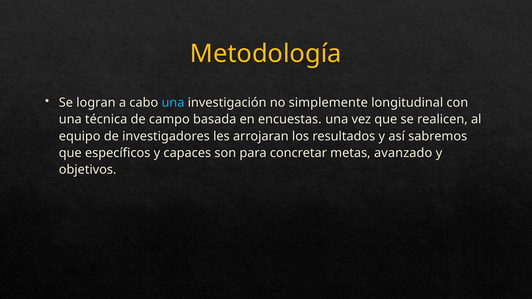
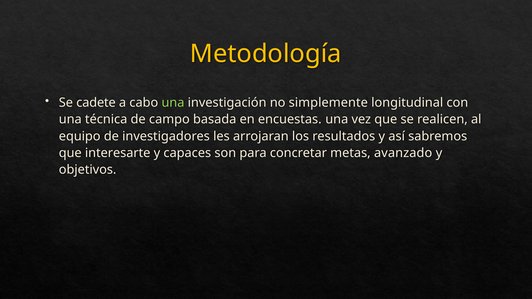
logran: logran -> cadete (96, 103)
una colour: light blue -> light green (173, 103)
específicos: específicos -> interesarte (118, 153)
